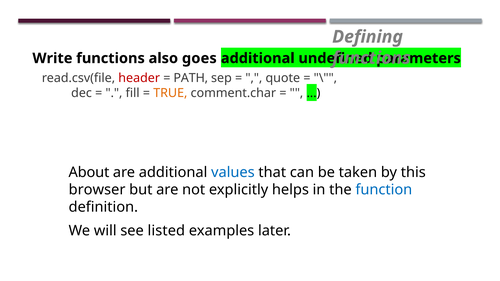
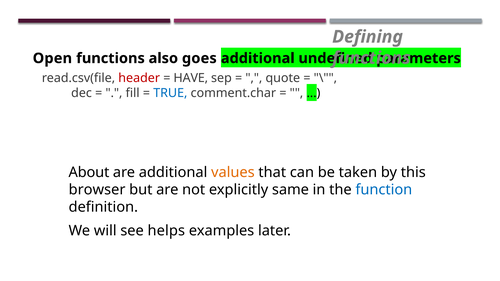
Write: Write -> Open (52, 58)
PATH: PATH -> HAVE (191, 78)
TRUE colour: orange -> blue (170, 93)
values colour: blue -> orange (233, 172)
helps: helps -> same (290, 190)
listed: listed -> helps (166, 231)
